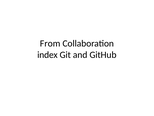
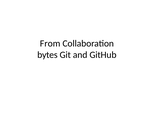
index: index -> bytes (47, 55)
